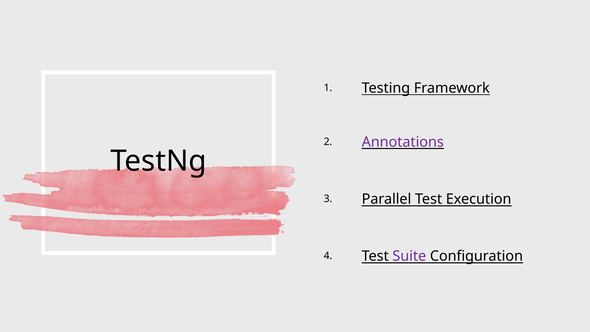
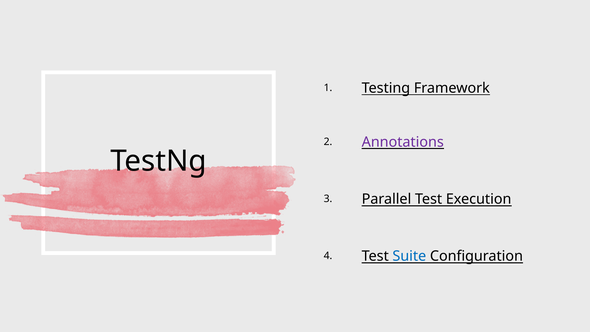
Suite colour: purple -> blue (409, 256)
